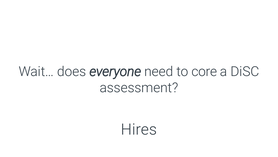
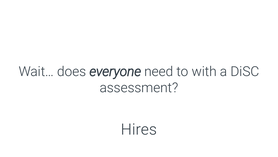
core: core -> with (204, 71)
